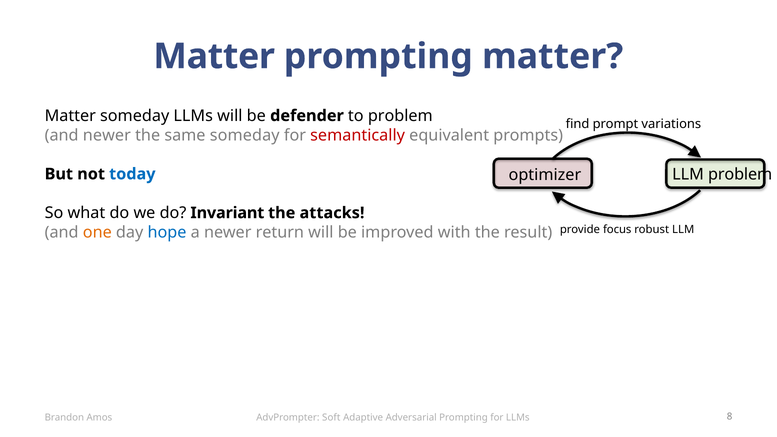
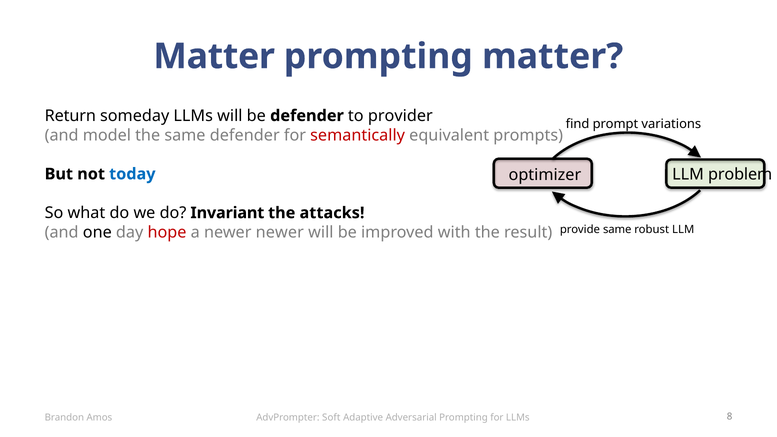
Matter: Matter -> Return (70, 116)
to problem: problem -> provider (400, 116)
and newer: newer -> model (107, 135)
same someday: someday -> defender (245, 135)
provide focus: focus -> same (617, 229)
one colour: orange -> black (97, 232)
hope colour: blue -> red (167, 232)
newer return: return -> newer (280, 232)
